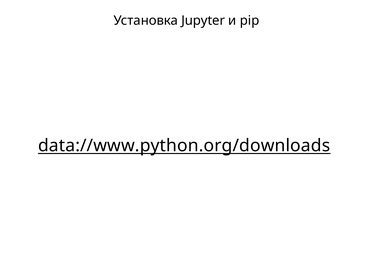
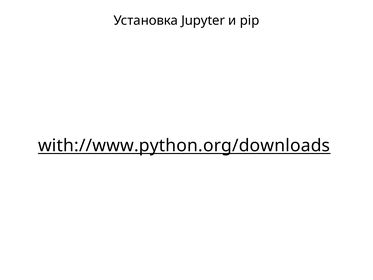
data://www.python.org/downloads: data://www.python.org/downloads -> with://www.python.org/downloads (184, 145)
